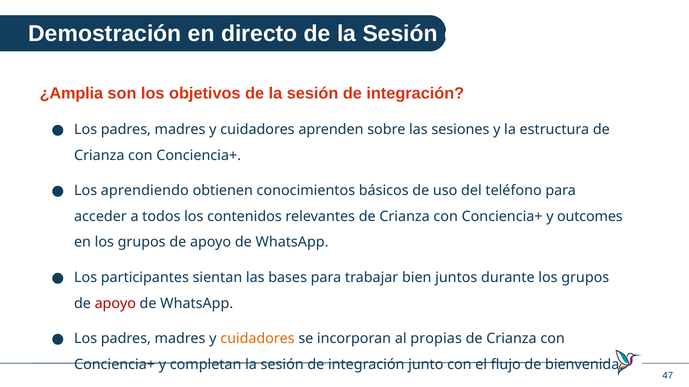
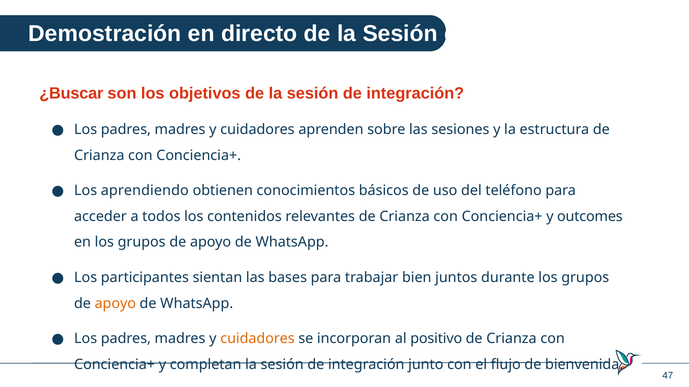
¿Amplia: ¿Amplia -> ¿Buscar (71, 93)
apoyo colour: red -> orange (115, 304)
propias: propias -> positivo (436, 339)
